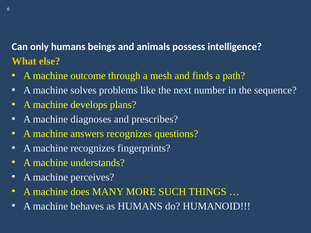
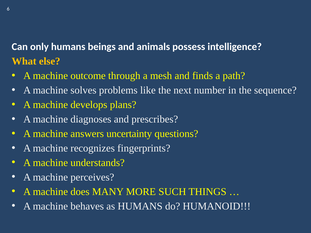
answers recognizes: recognizes -> uncertainty (129, 134)
